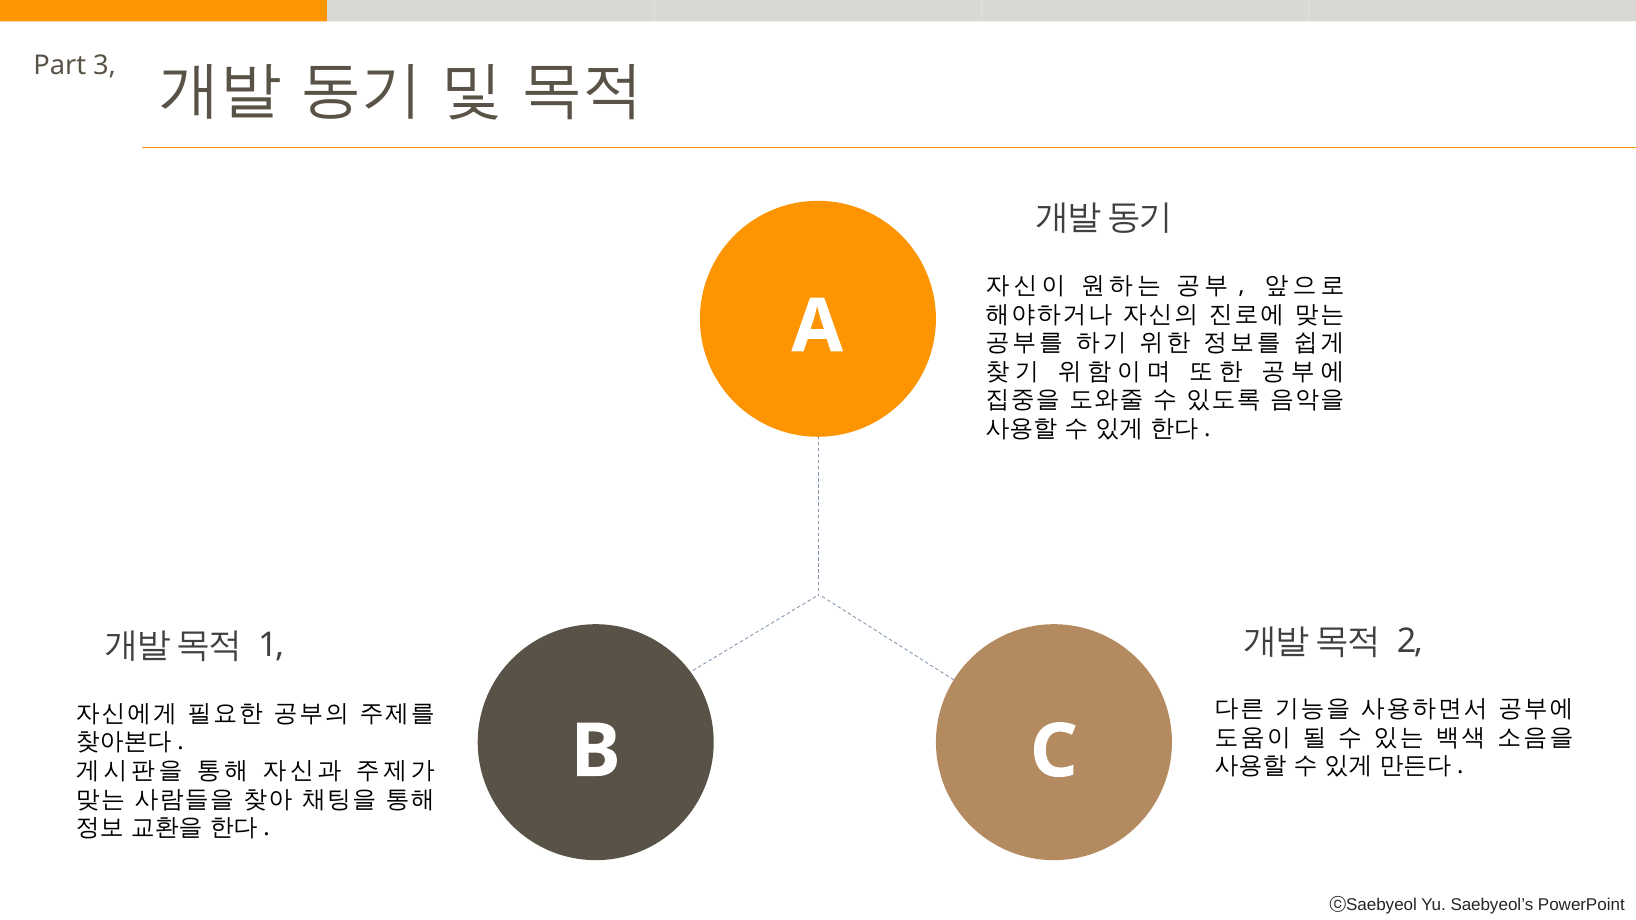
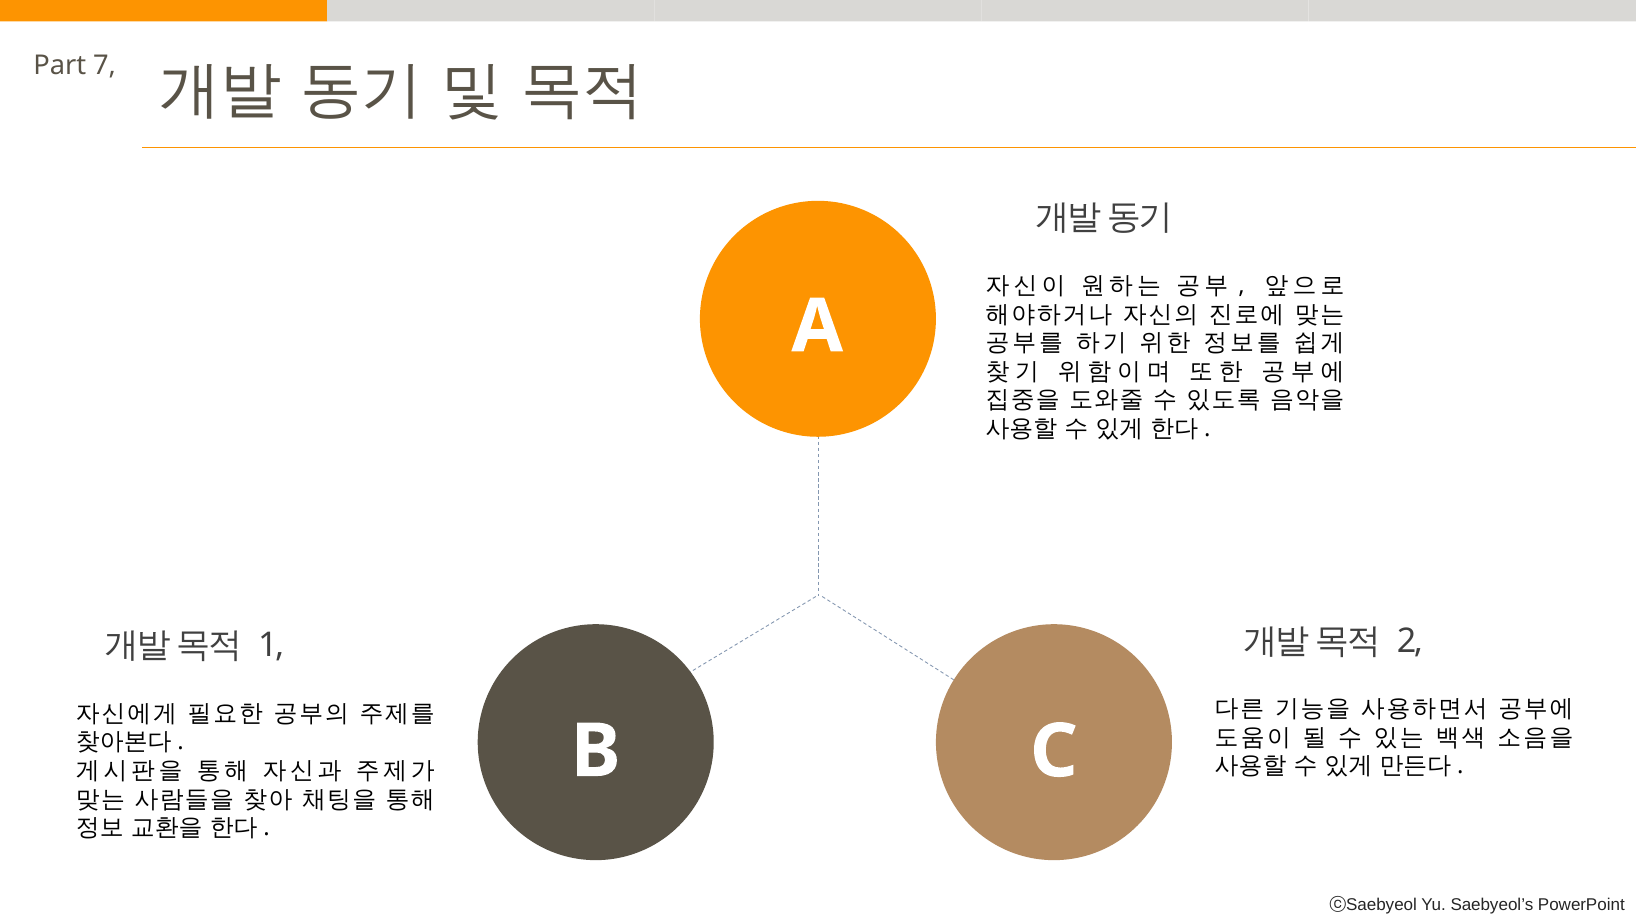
3: 3 -> 7 (105, 65)
